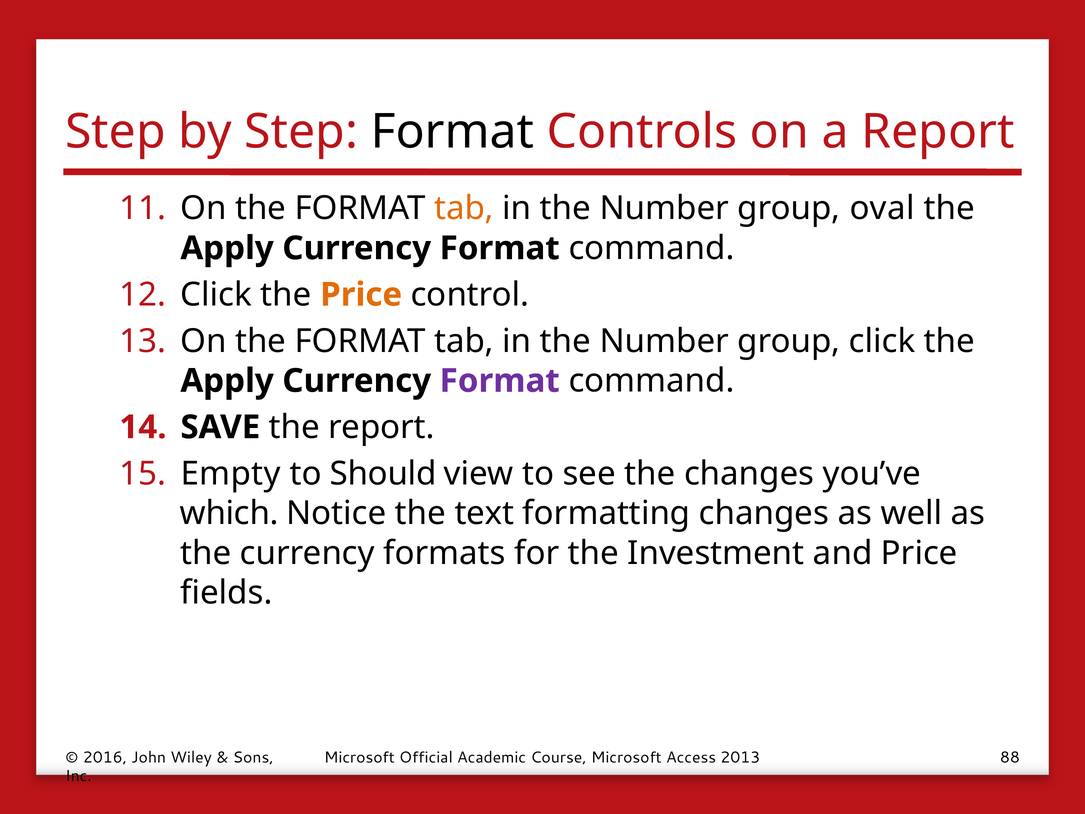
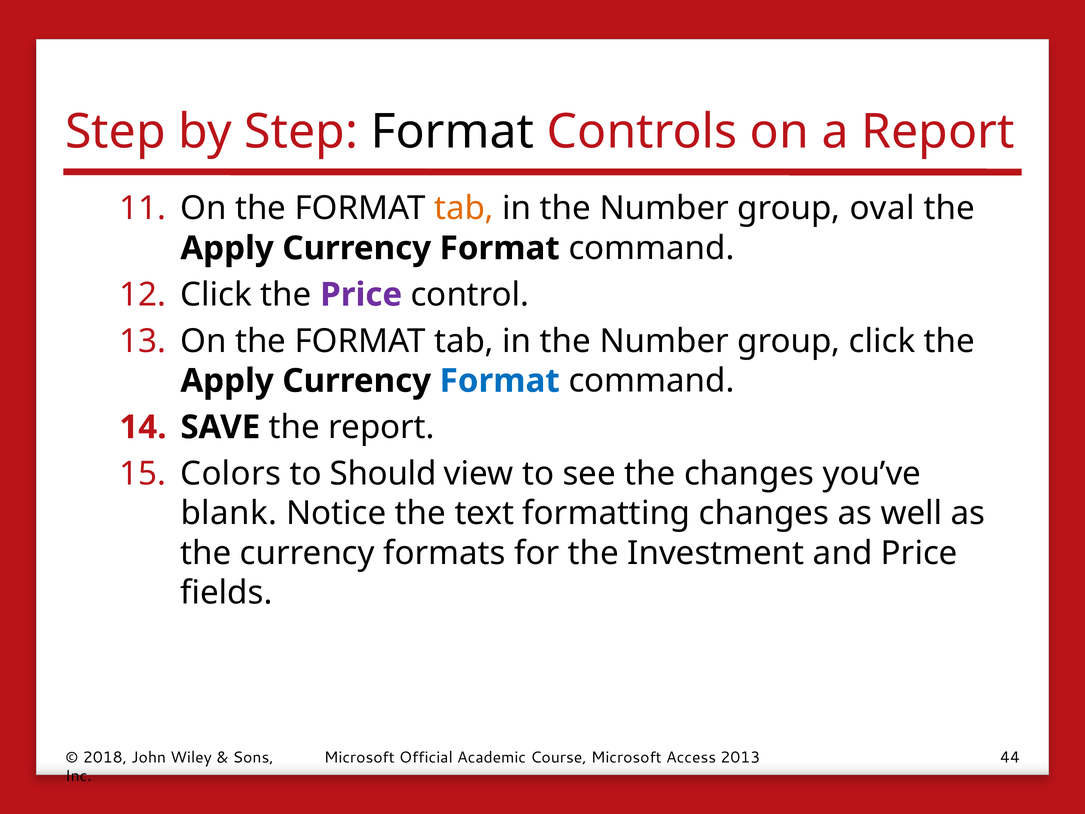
Price colour: orange -> purple (361, 295)
Format colour: purple -> blue (500, 381)
Empty: Empty -> Colors (231, 474)
which: which -> blank (229, 513)
2016: 2016 -> 2018 (105, 757)
88: 88 -> 44 (1010, 757)
